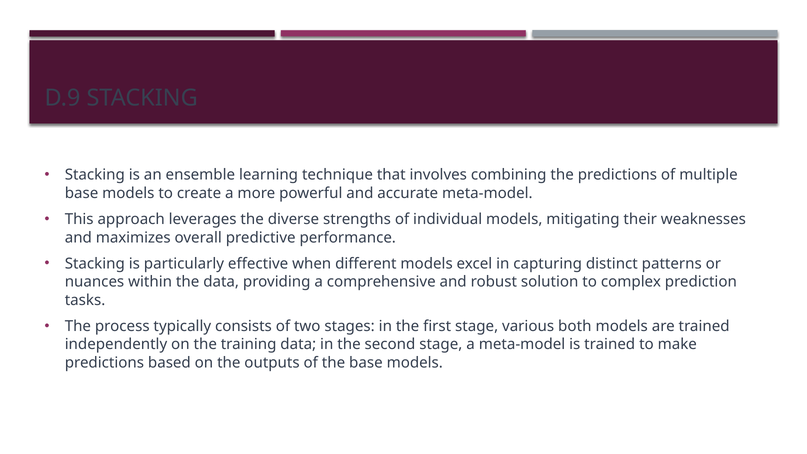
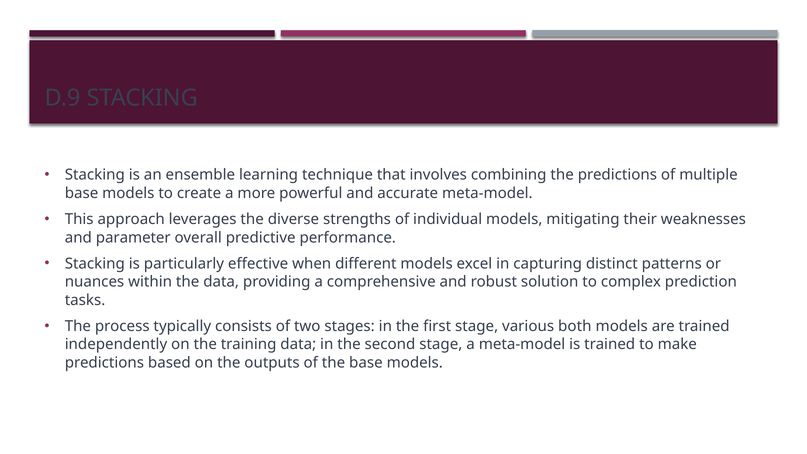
maximizes: maximizes -> parameter (133, 237)
